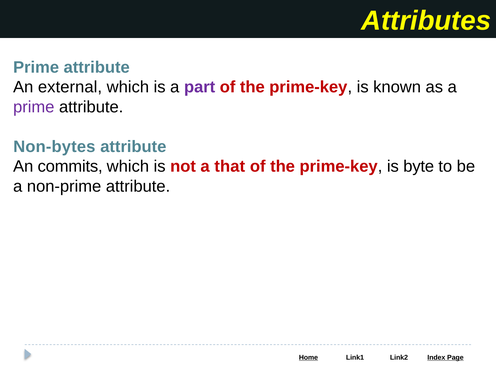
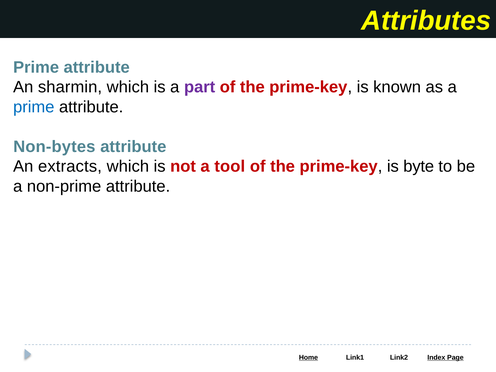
external: external -> sharmin (70, 87)
prime colour: purple -> blue (34, 107)
commits: commits -> extracts (70, 166)
that: that -> tool (230, 166)
